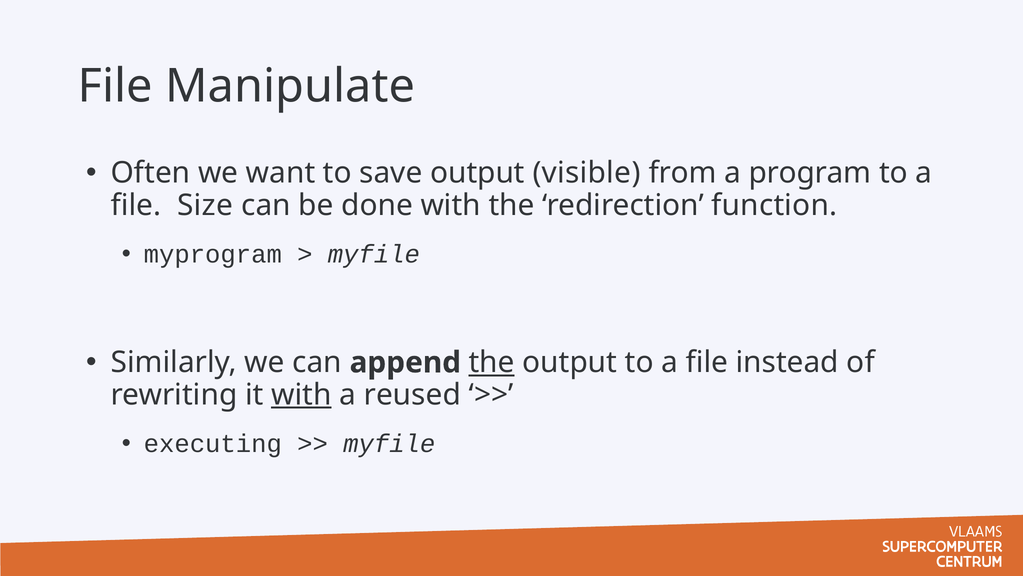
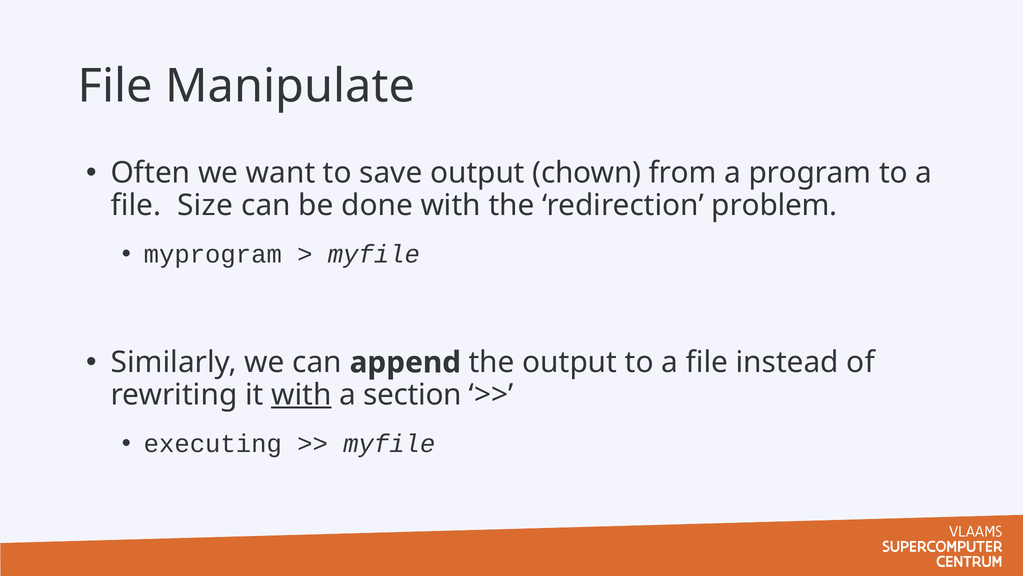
visible: visible -> chown (587, 173)
function: function -> problem (774, 205)
the underline: present -> none (492, 362)
reused: reused -> section (413, 394)
